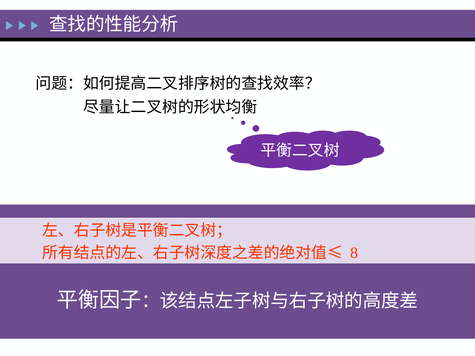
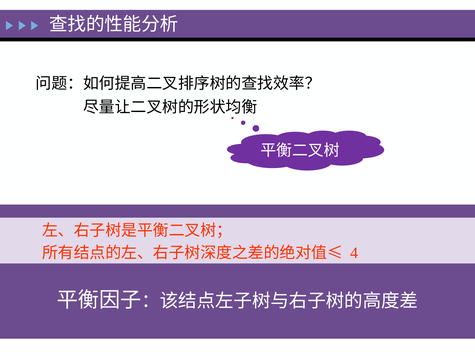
8: 8 -> 4 (354, 253)
